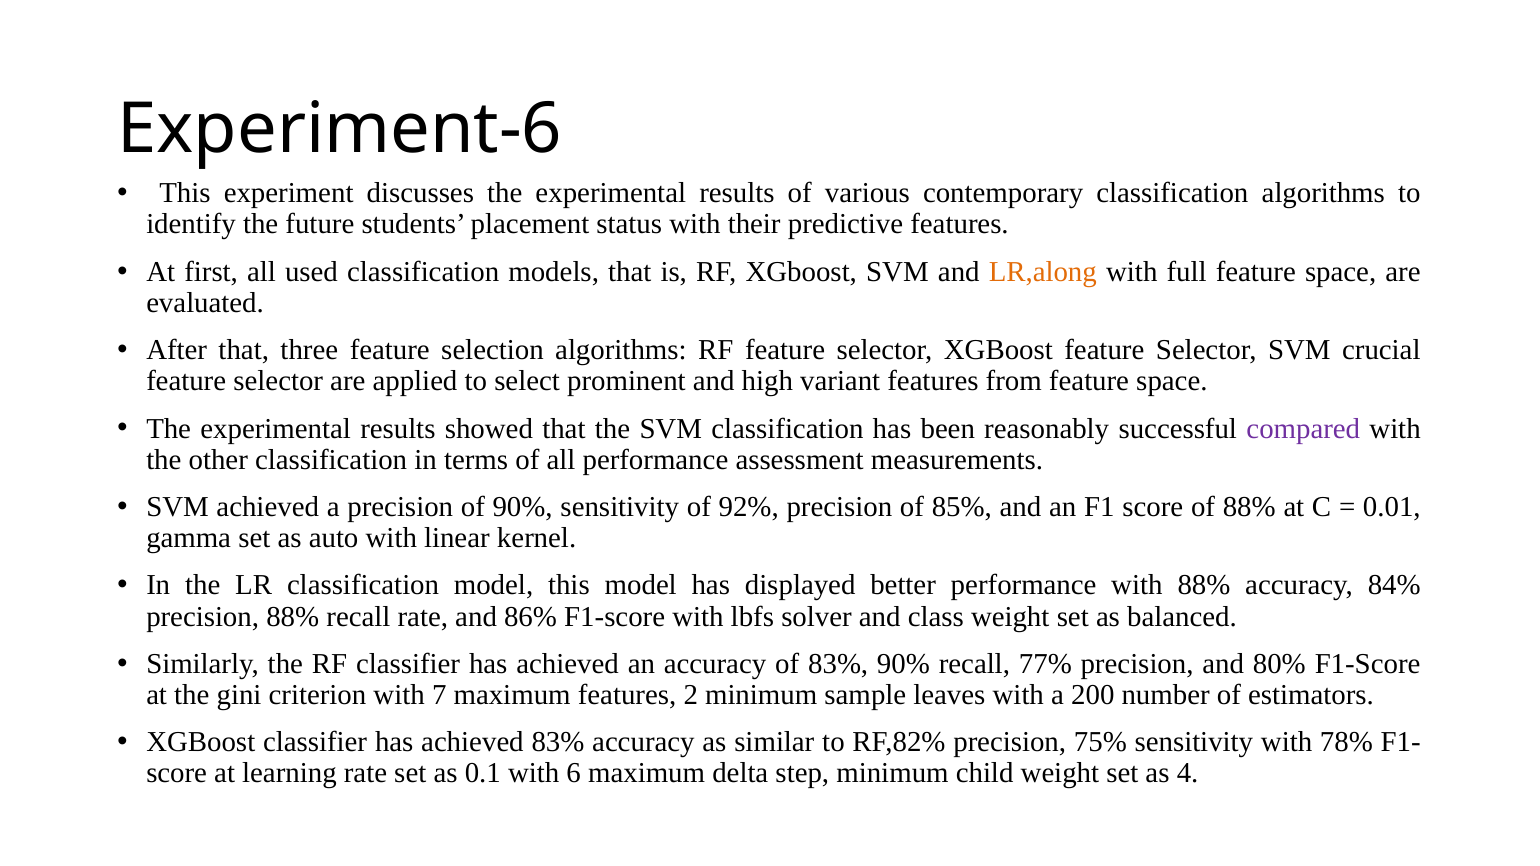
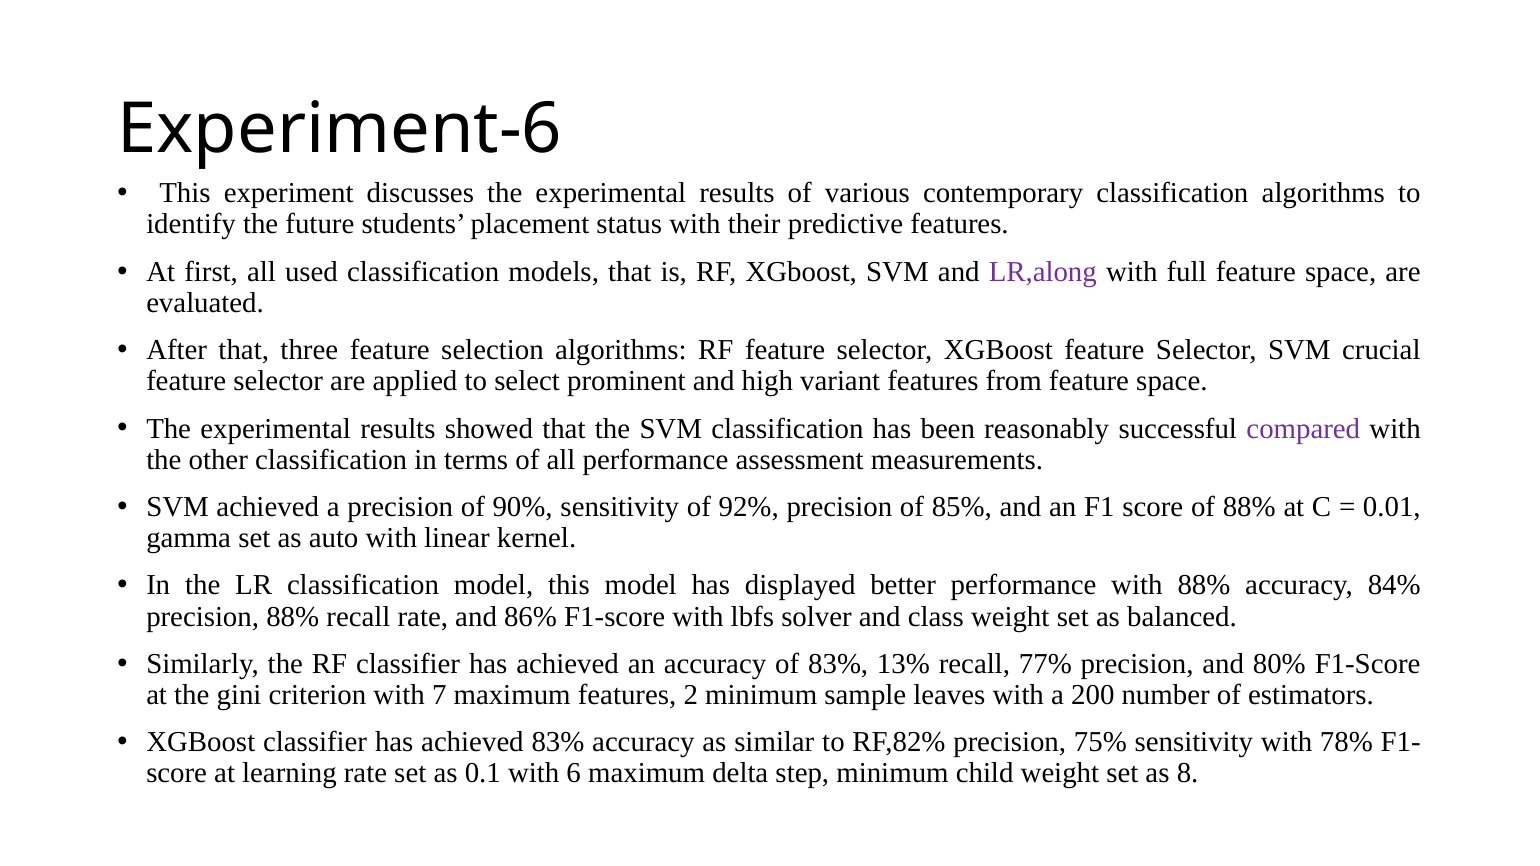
LR,along colour: orange -> purple (1043, 272)
83% 90%: 90% -> 13% (903, 664)
4: 4 -> 8 (1188, 774)
